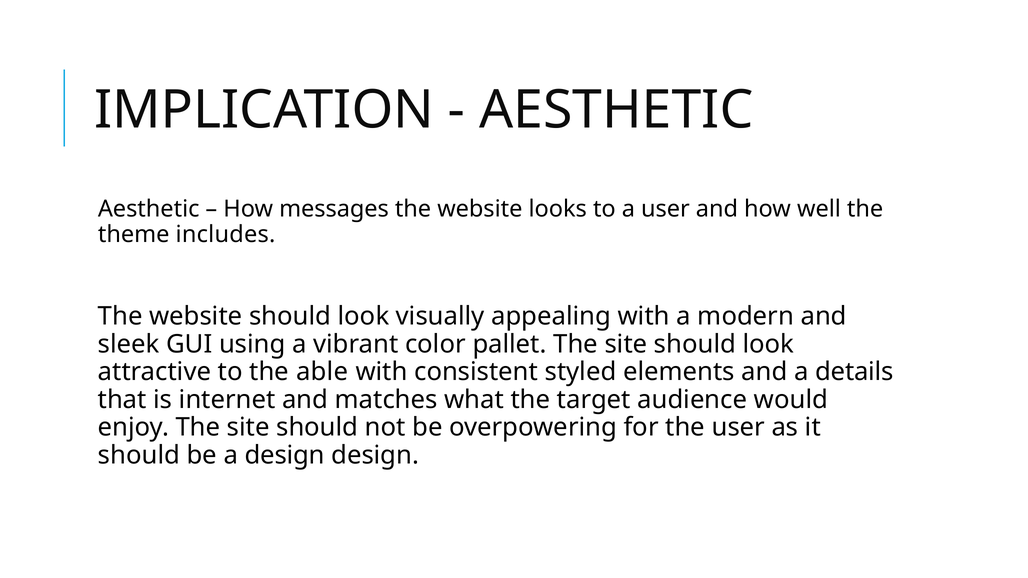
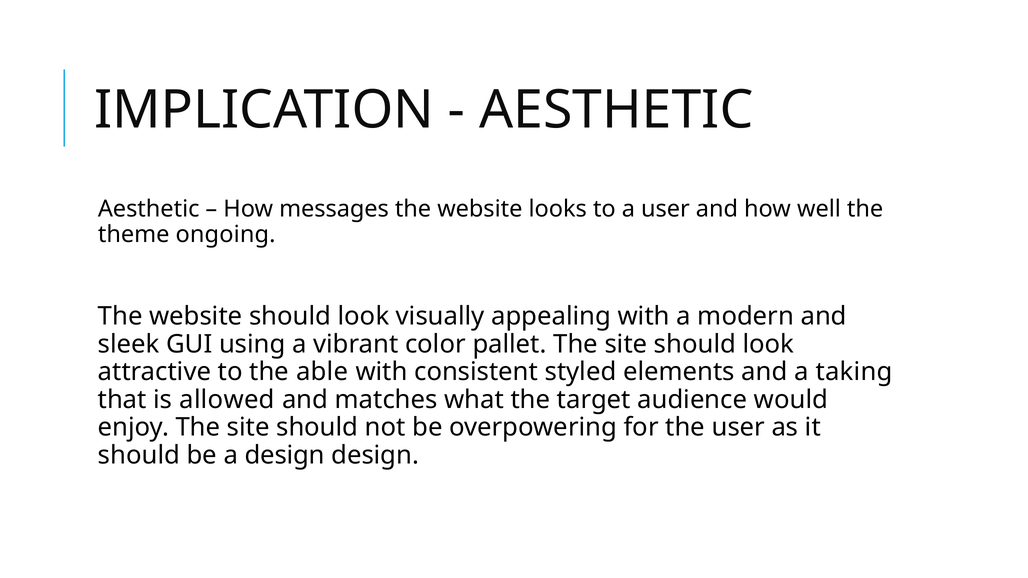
includes: includes -> ongoing (226, 235)
details: details -> taking (854, 372)
internet: internet -> allowed (227, 400)
